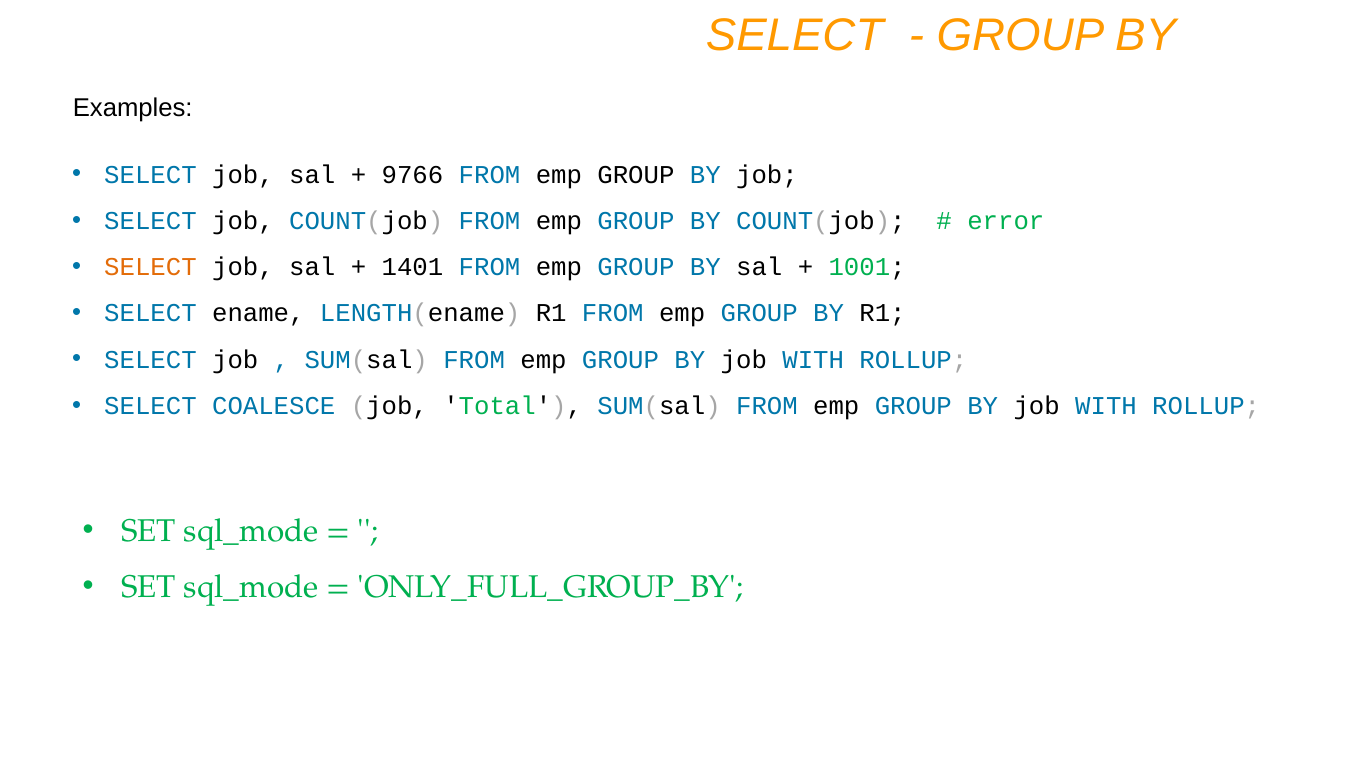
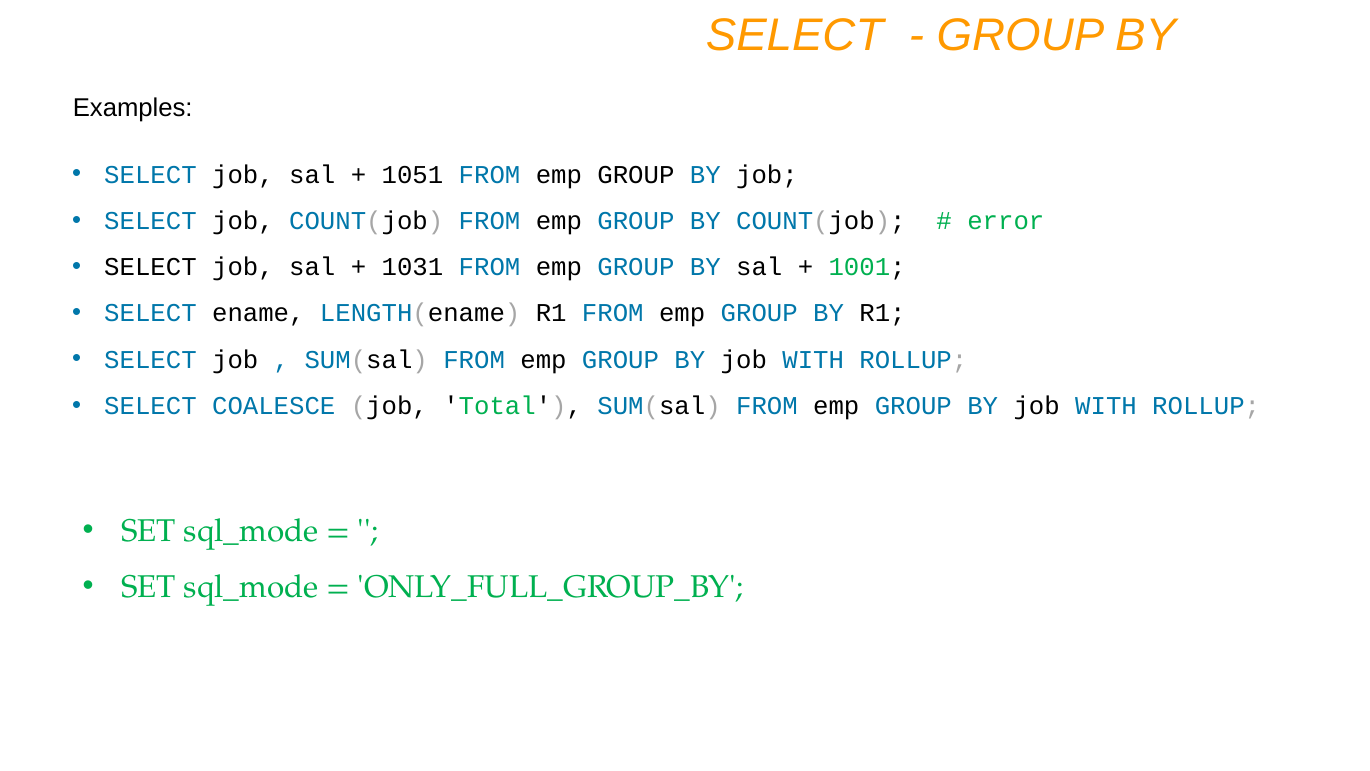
9766: 9766 -> 1051 (412, 175)
SELECT colour: orange -> black (150, 267)
1401: 1401 -> 1031 (412, 267)
